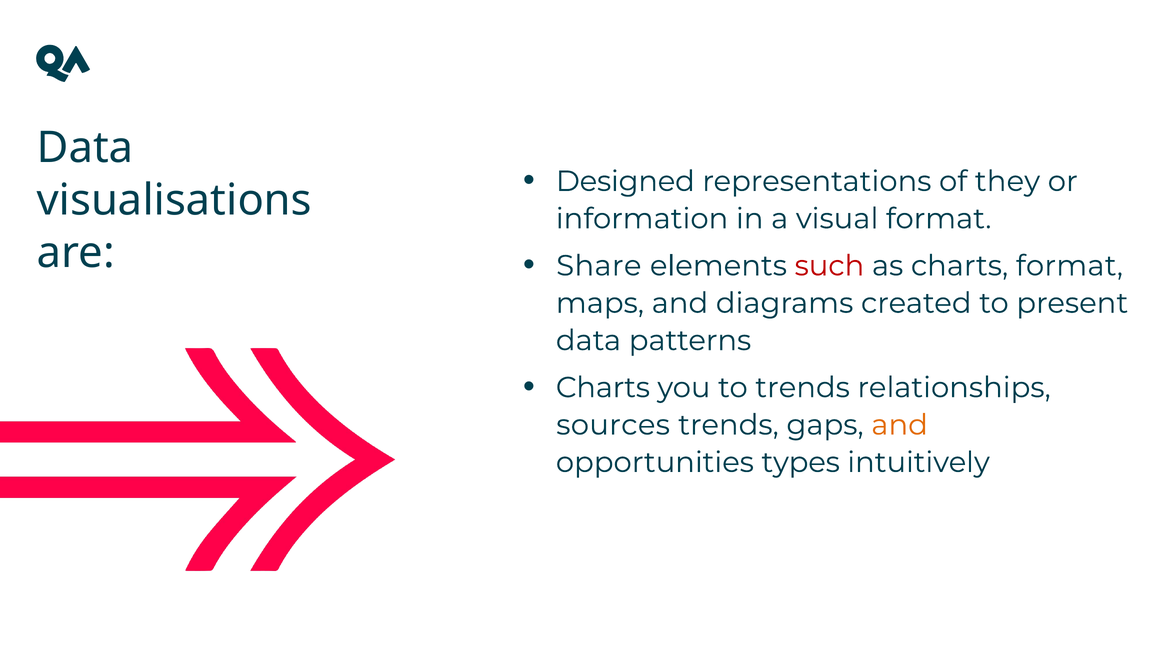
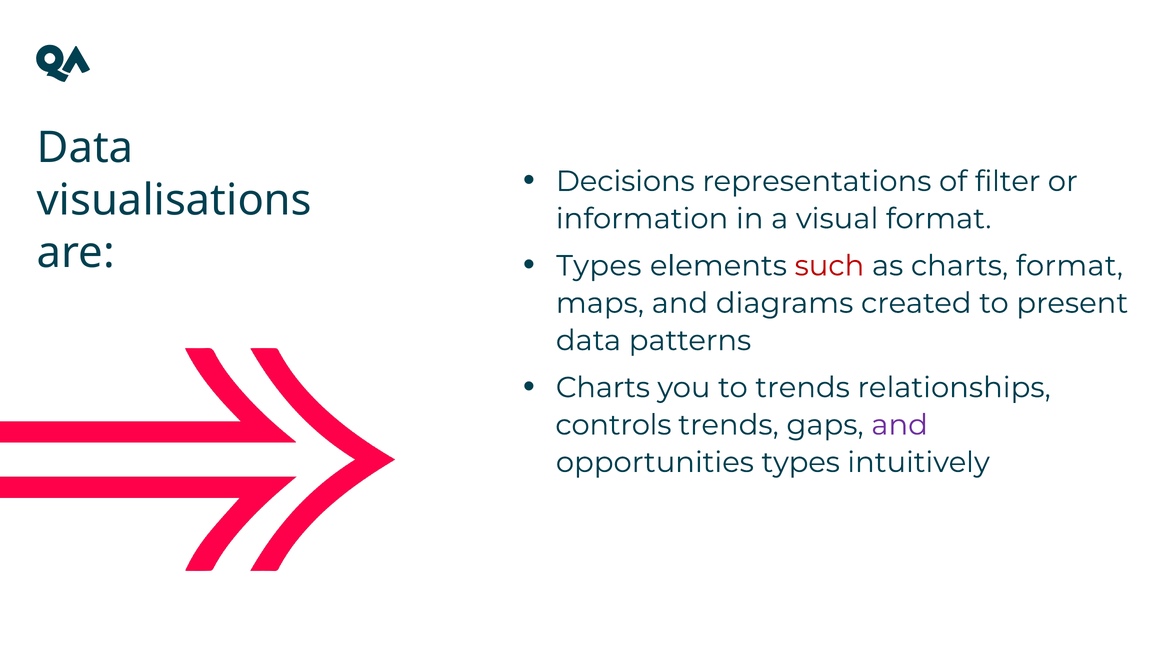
Designed: Designed -> Decisions (625, 181)
they: they -> filter (1008, 181)
Share: Share -> Types (599, 266)
sources: sources -> controls (613, 425)
and colour: orange -> purple (900, 425)
